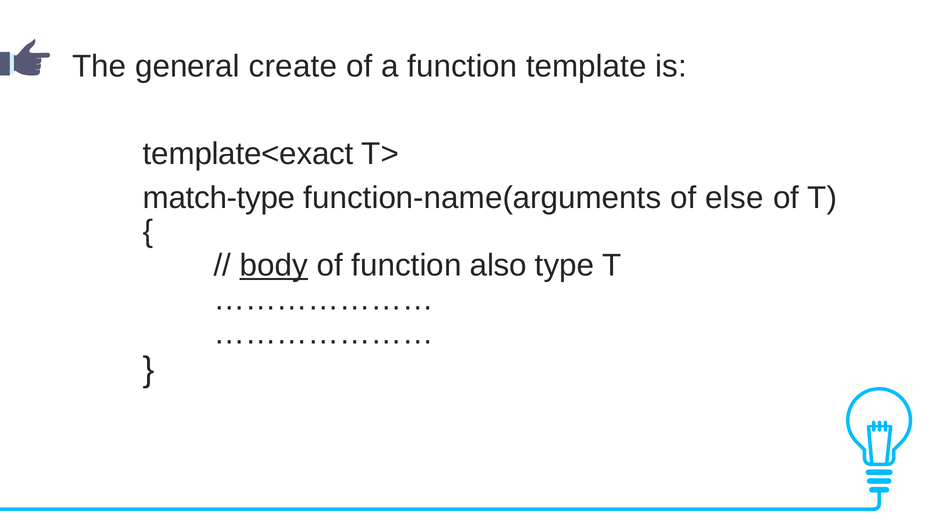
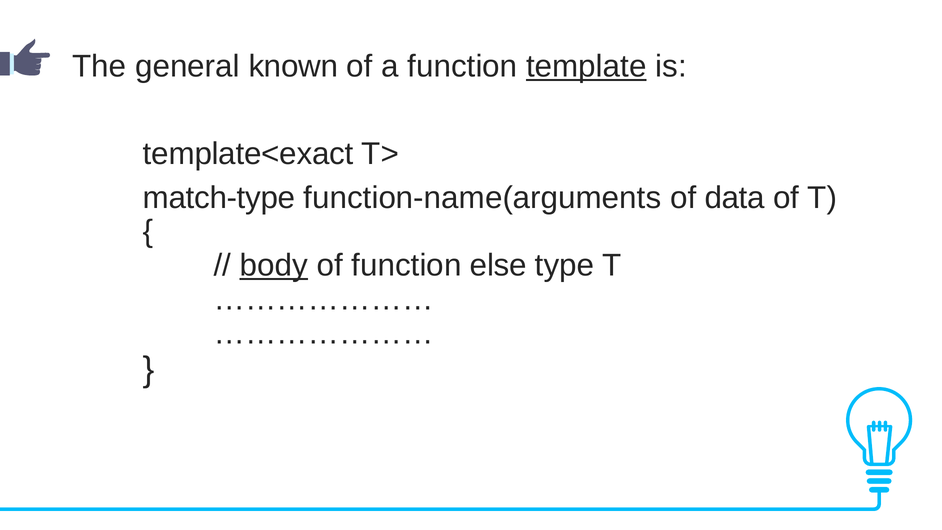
create: create -> known (293, 66)
template underline: none -> present (586, 66)
else: else -> data (735, 198)
also: also -> else (498, 265)
